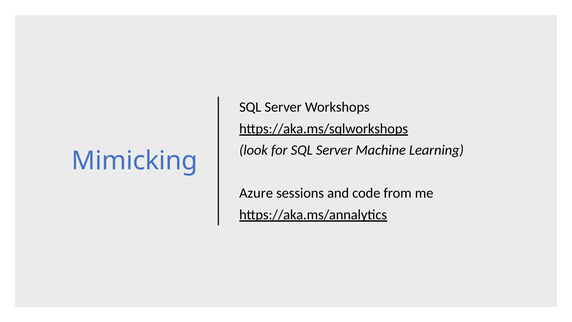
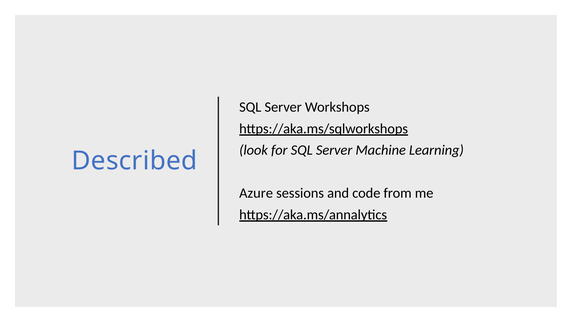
Mimicking: Mimicking -> Described (134, 161)
